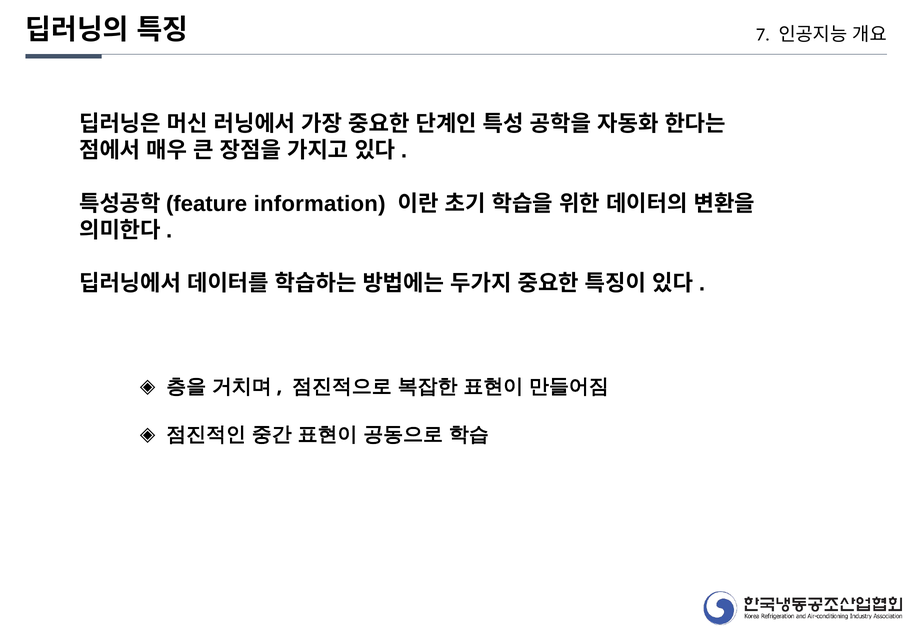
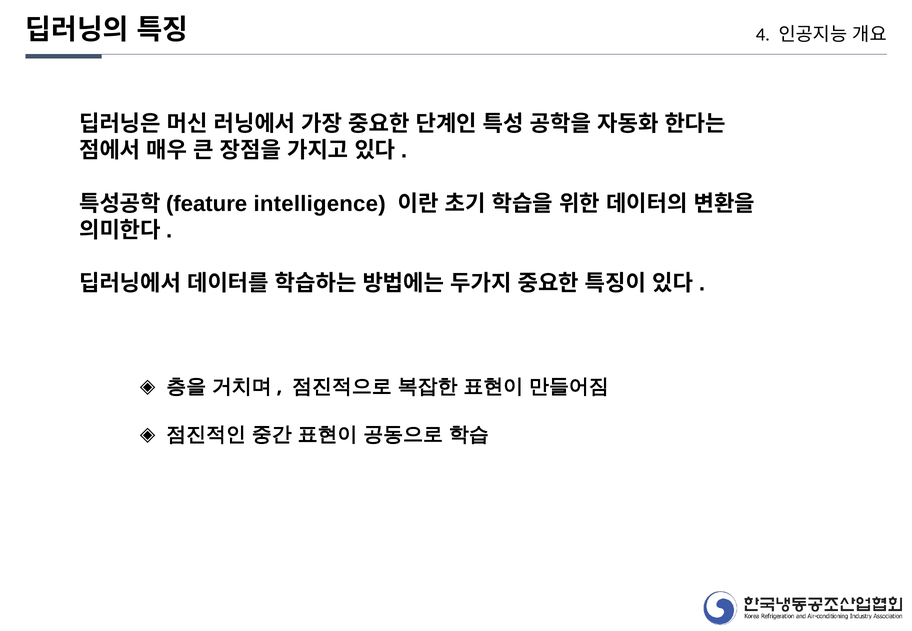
7: 7 -> 4 (763, 35)
information: information -> intelligence (320, 204)
